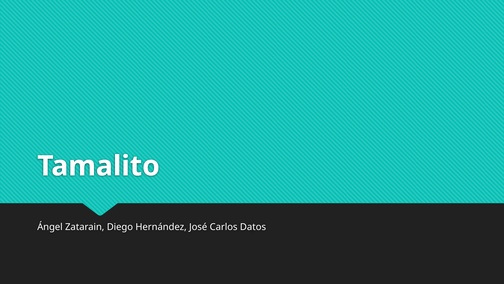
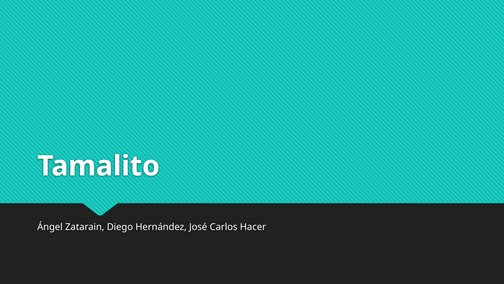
Datos: Datos -> Hacer (253, 227)
